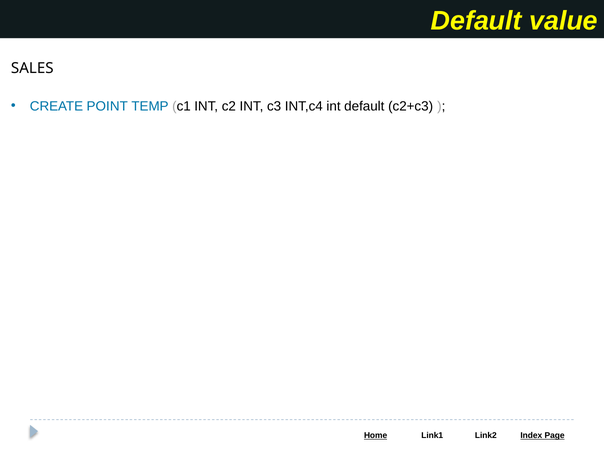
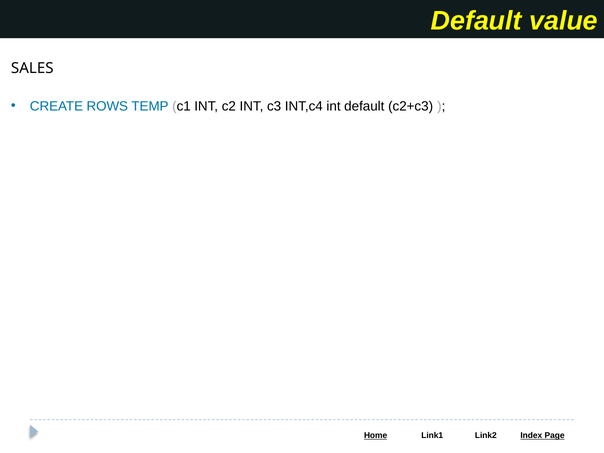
POINT: POINT -> ROWS (107, 106)
